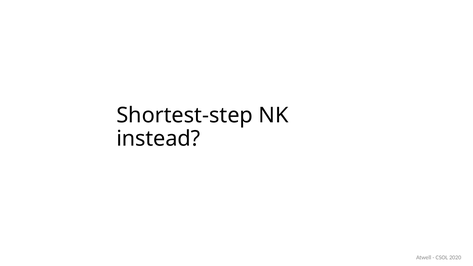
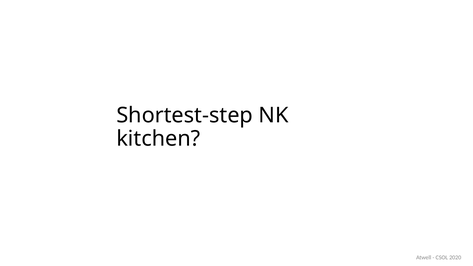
instead: instead -> kitchen (158, 139)
